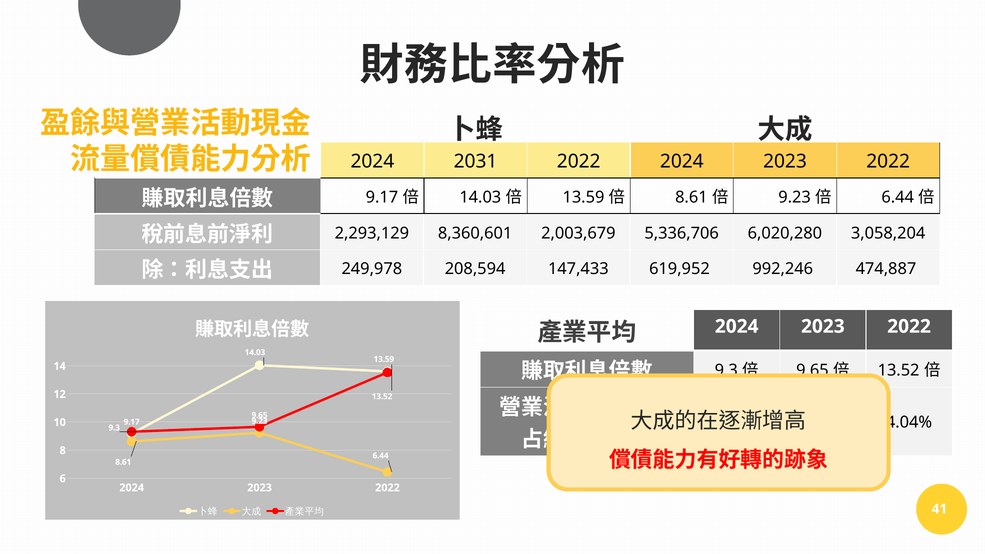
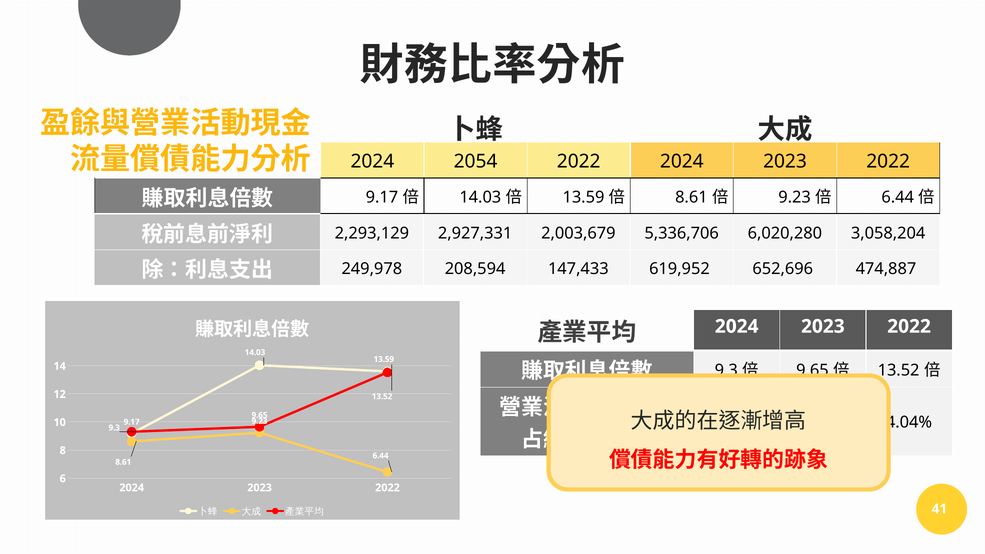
2031: 2031 -> 2054 (476, 161)
8,360,601: 8,360,601 -> 2,927,331 (475, 233)
992,246: 992,246 -> 652,696 (783, 269)
